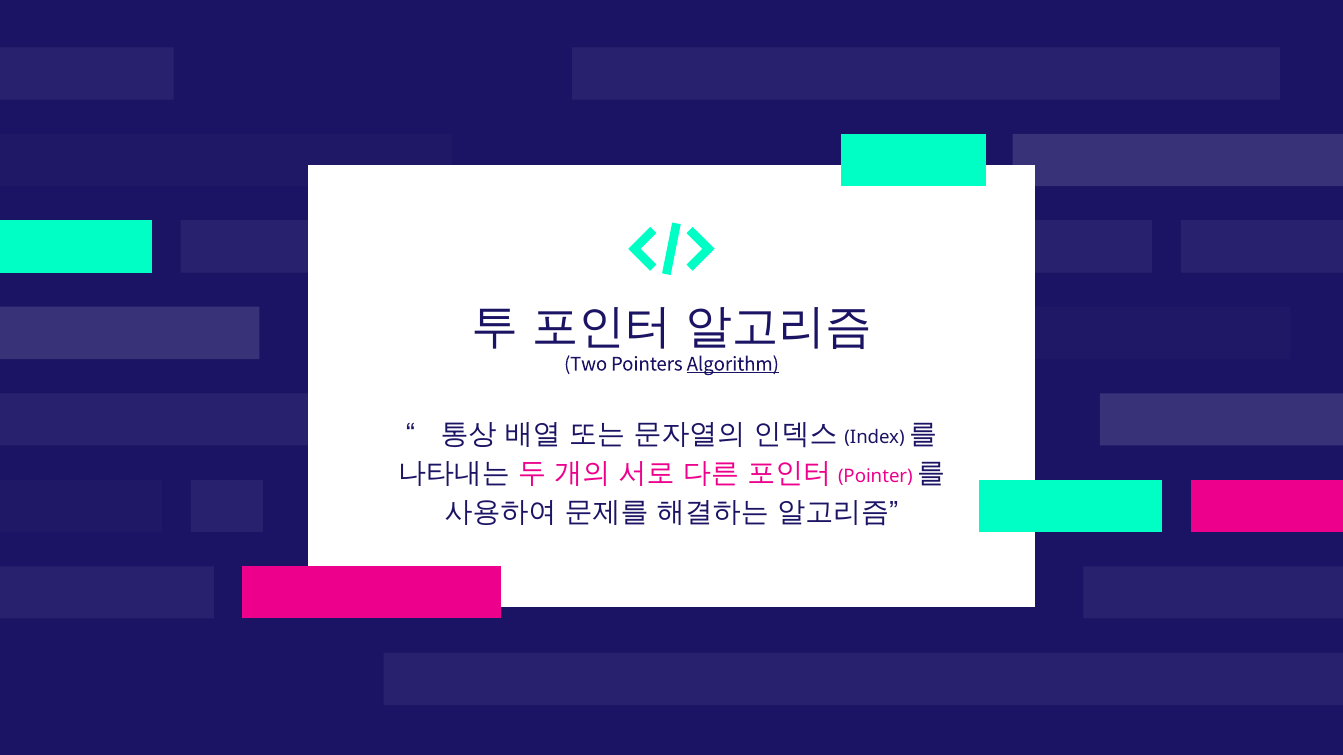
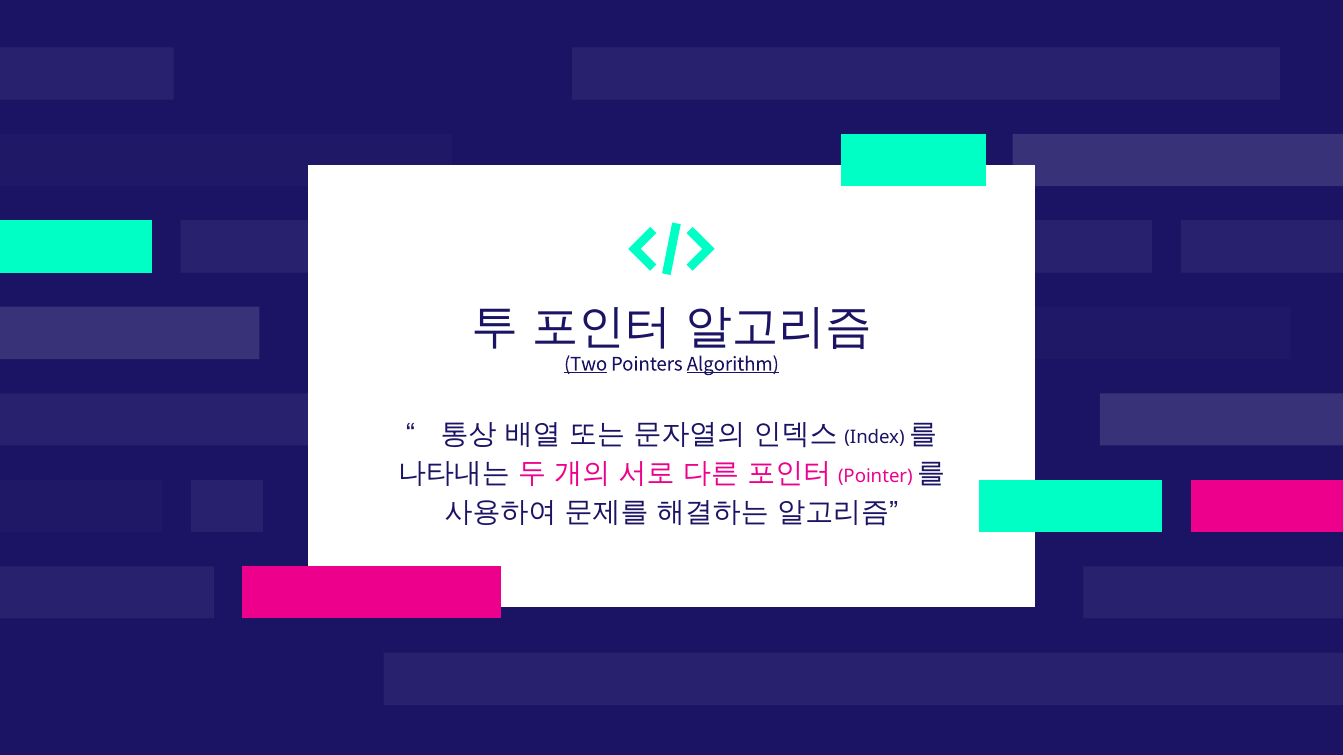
Two underline: none -> present (586, 365)
